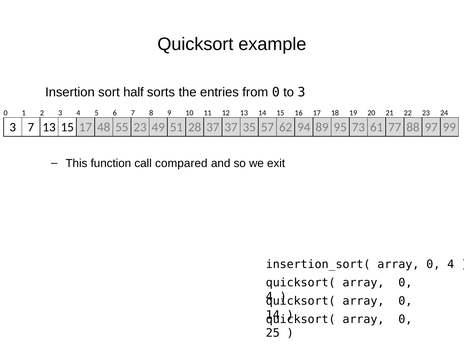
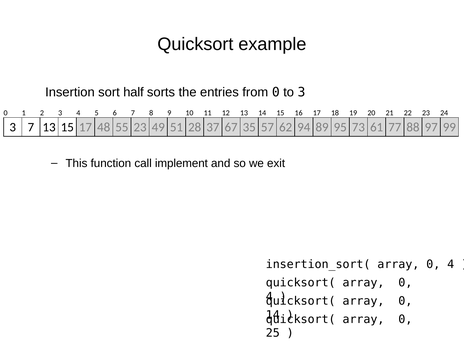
37 37: 37 -> 67 (231, 127)
compared: compared -> implement (181, 163)
